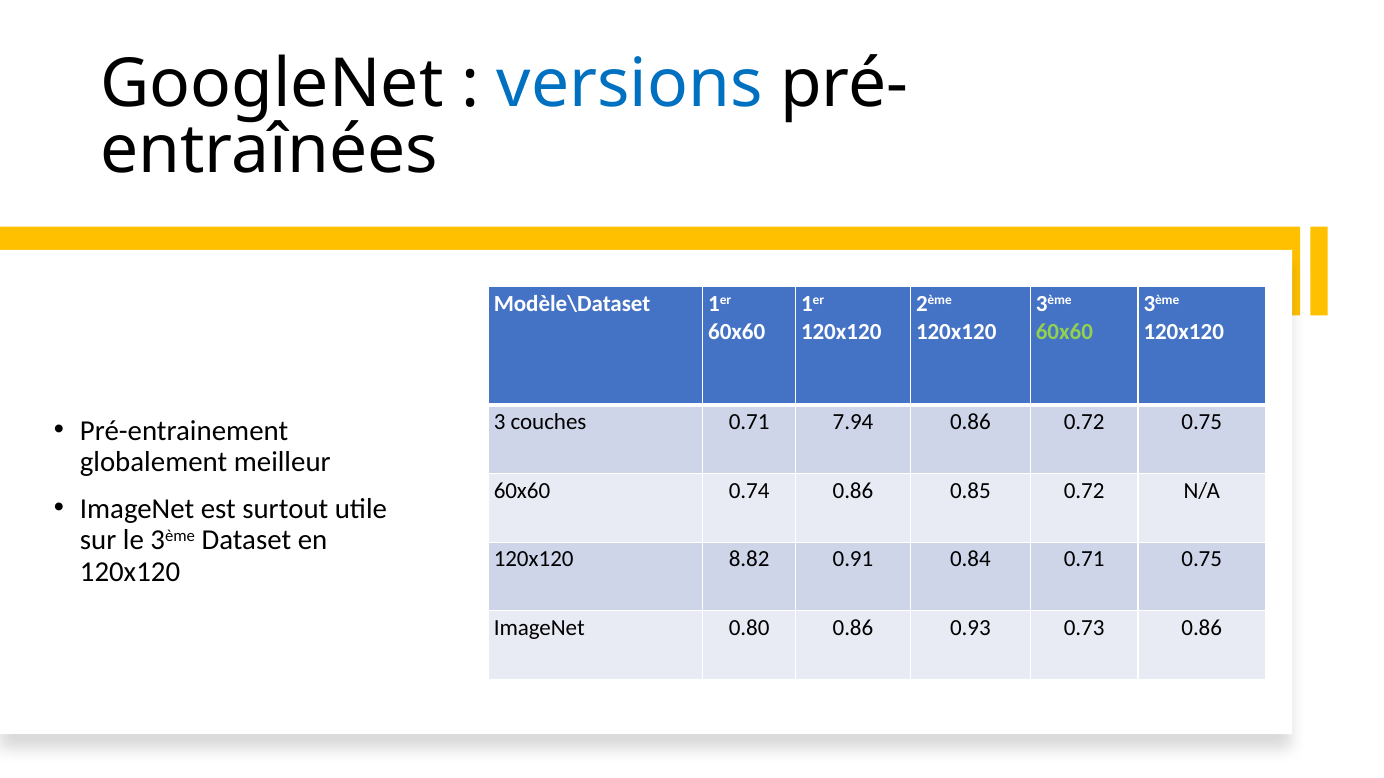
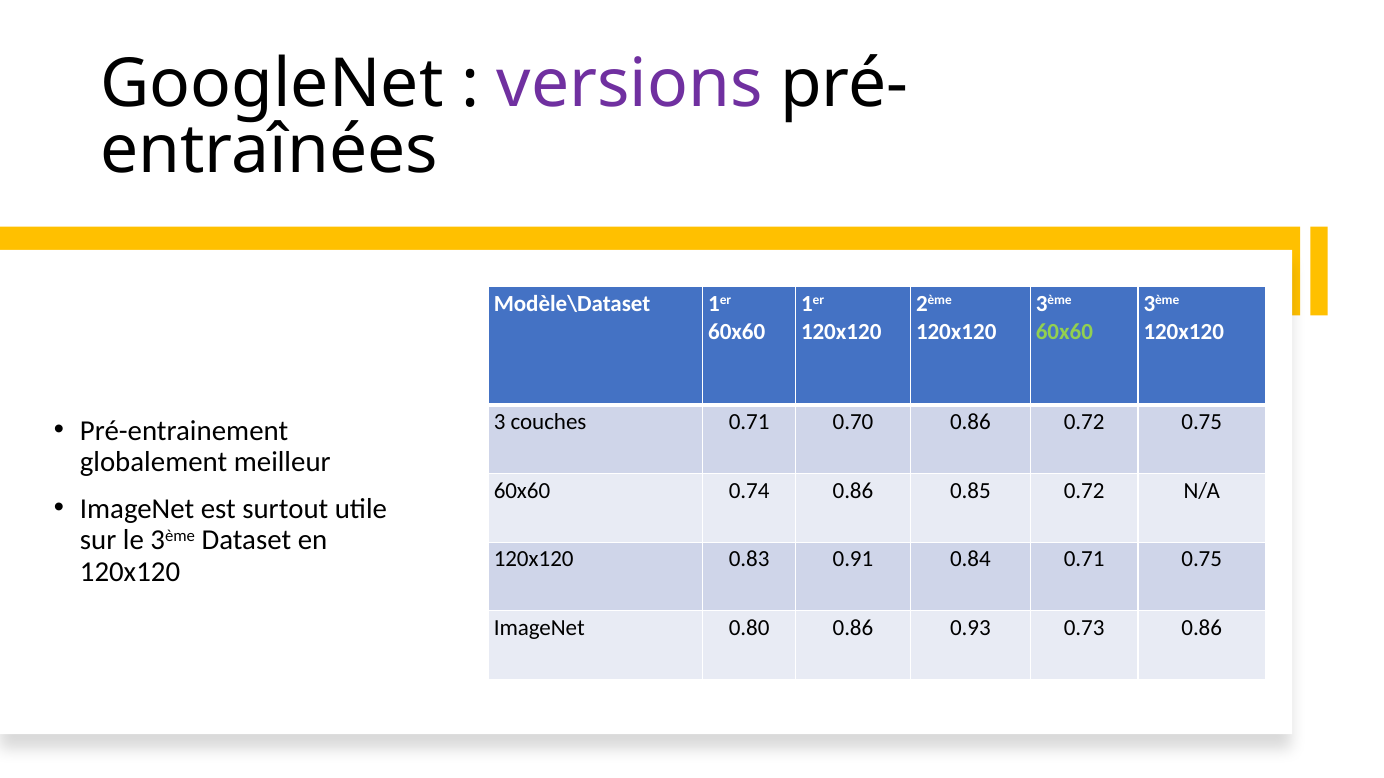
versions colour: blue -> purple (630, 84)
7.94: 7.94 -> 0.70 (853, 422)
8.82: 8.82 -> 0.83 (749, 560)
